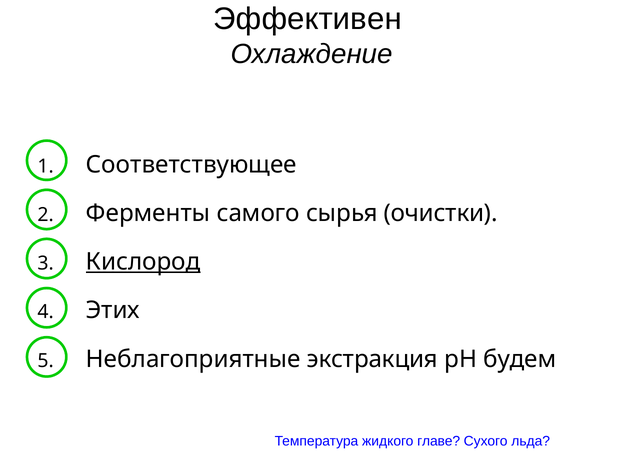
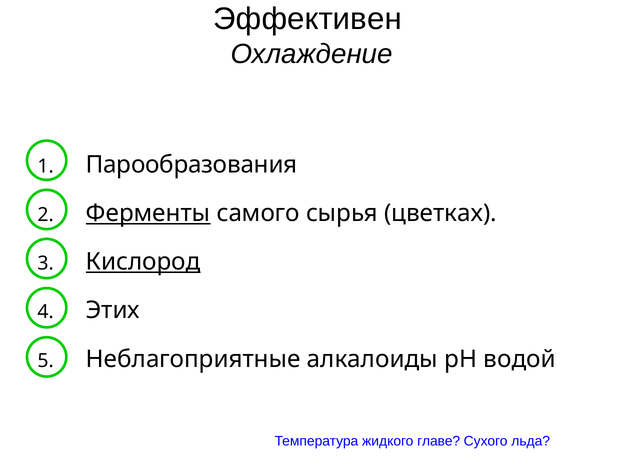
Соответствующее: Соответствующее -> Парообразования (192, 165)
Ферменты underline: none -> present (148, 213)
очистки: очистки -> цветках (440, 213)
экстракция: экстракция -> алкалоиды (372, 359)
будем: будем -> водой (520, 359)
